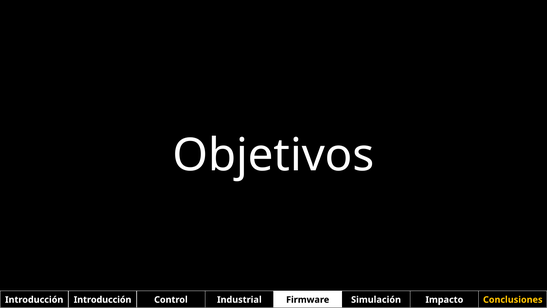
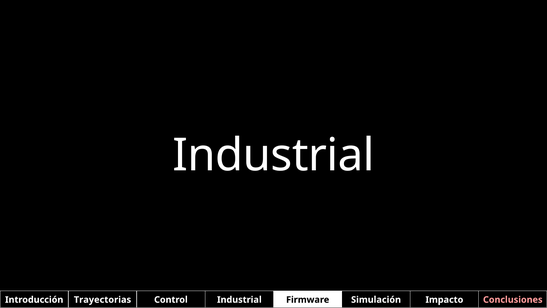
Objetivos: Objetivos -> Industrial (274, 155)
Introducción Introducción: Introducción -> Trayectorias (103, 299)
Conclusiones colour: yellow -> pink (513, 299)
